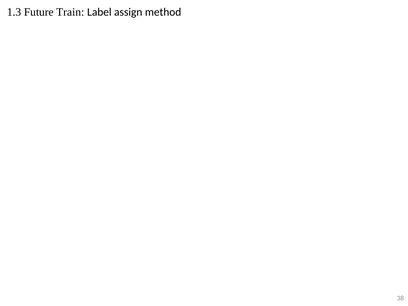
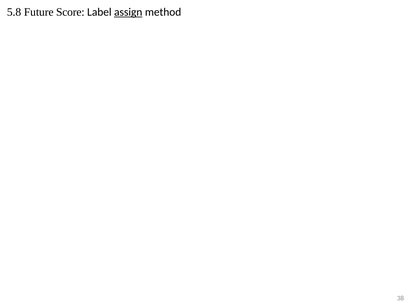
1.3: 1.3 -> 5.8 (14, 12)
Train: Train -> Score (70, 12)
assign underline: none -> present (128, 12)
